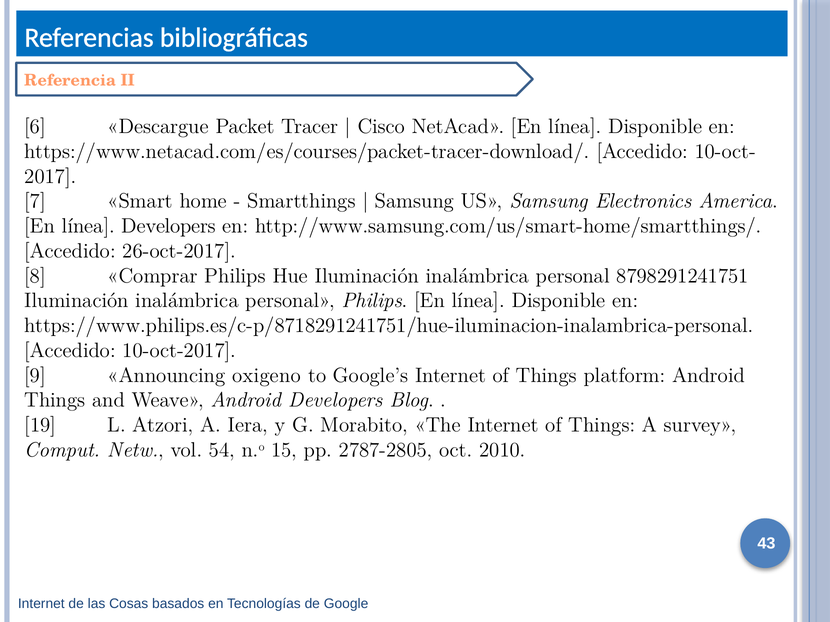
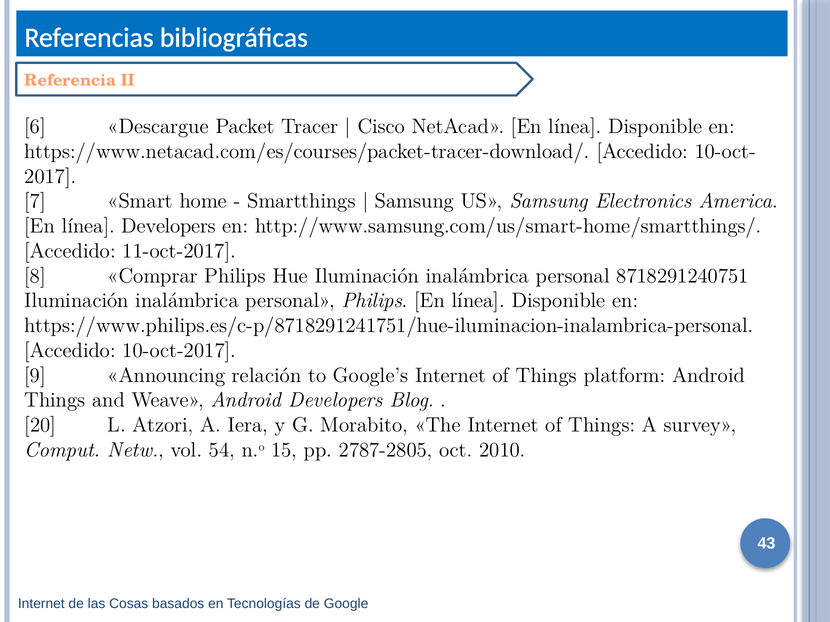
26-oct-2017: 26-oct-2017 -> 11-oct-2017 (179, 251)
8798291241751: 8798291241751 -> 8718291240751 (683, 276)
oxigeno: oxigeno -> relación (267, 376)
19: 19 -> 20 (40, 425)
